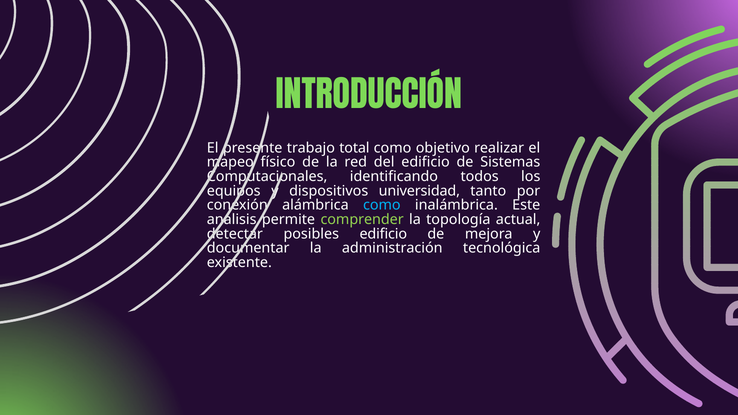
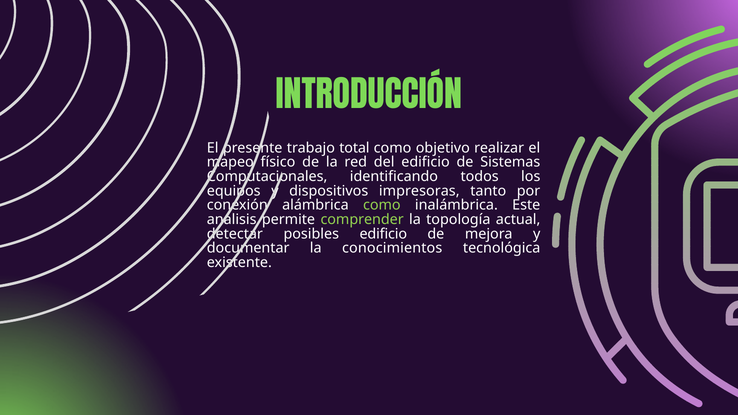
universidad: universidad -> impresoras (419, 191)
como colour: light blue -> light green (382, 205)
administración: administración -> conocimientos (392, 248)
